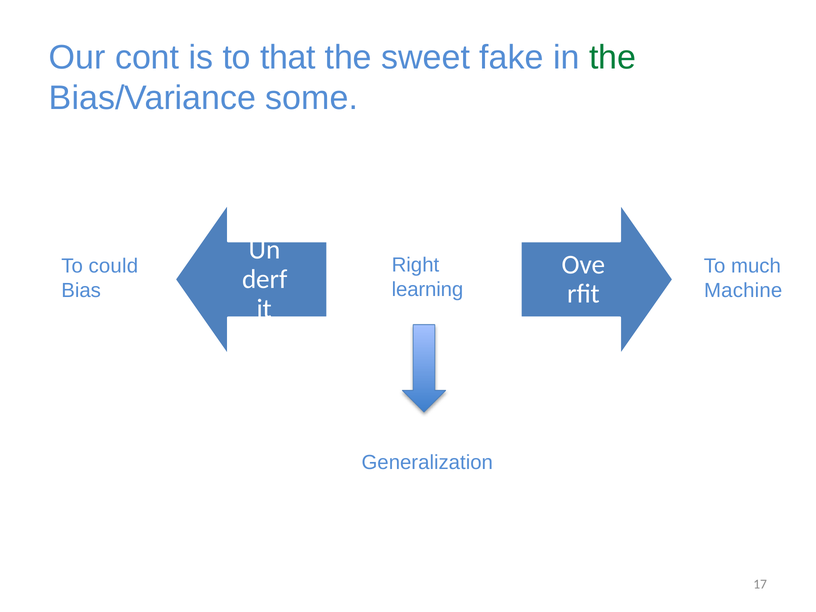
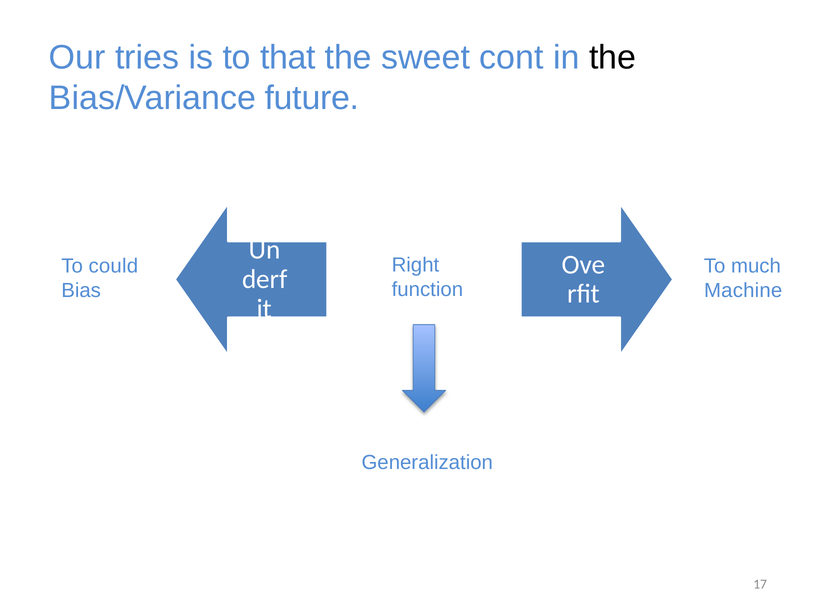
cont: cont -> tries (147, 57)
fake: fake -> cont (512, 57)
the colour: green -> black (613, 57)
some: some -> future (312, 98)
learning: learning -> function (427, 289)
